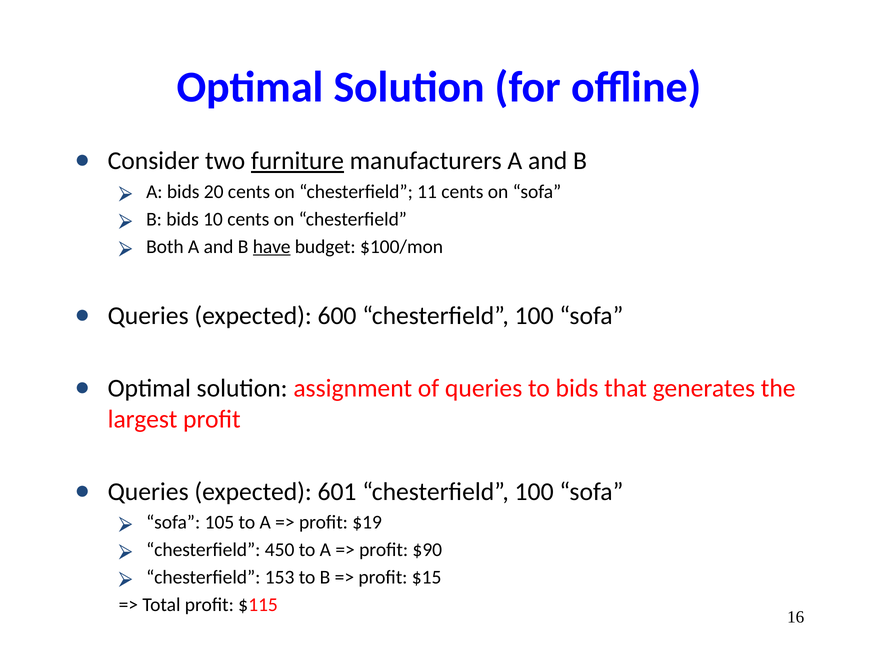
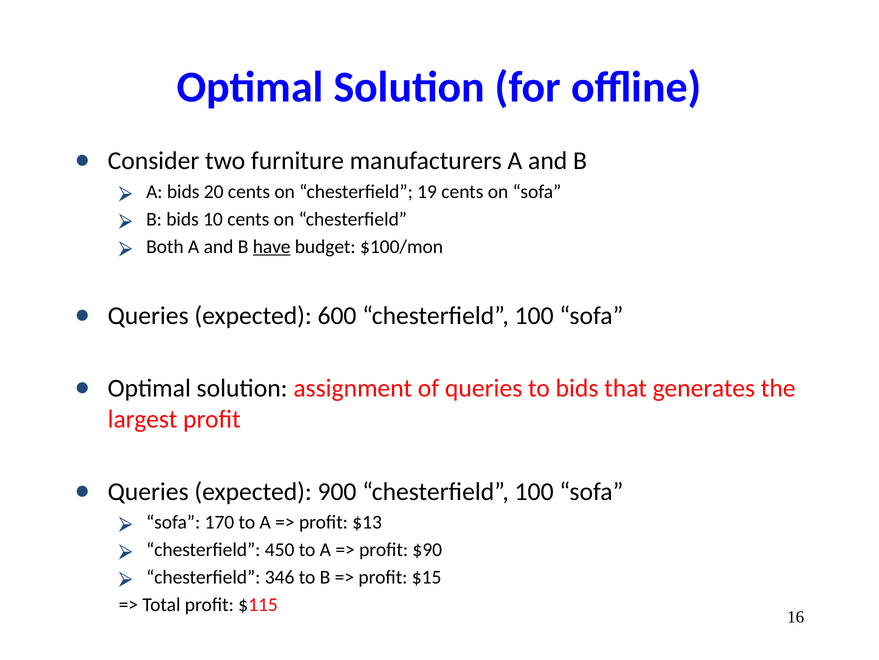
furniture underline: present -> none (297, 161)
11: 11 -> 19 (427, 191)
601: 601 -> 900 (337, 491)
105: 105 -> 170 (219, 522)
$19: $19 -> $13 (367, 522)
153: 153 -> 346 (280, 577)
